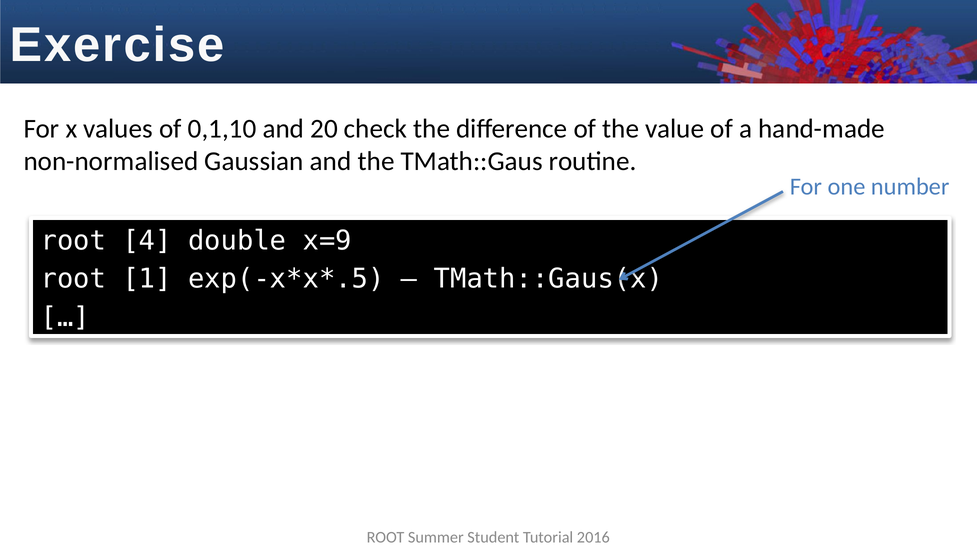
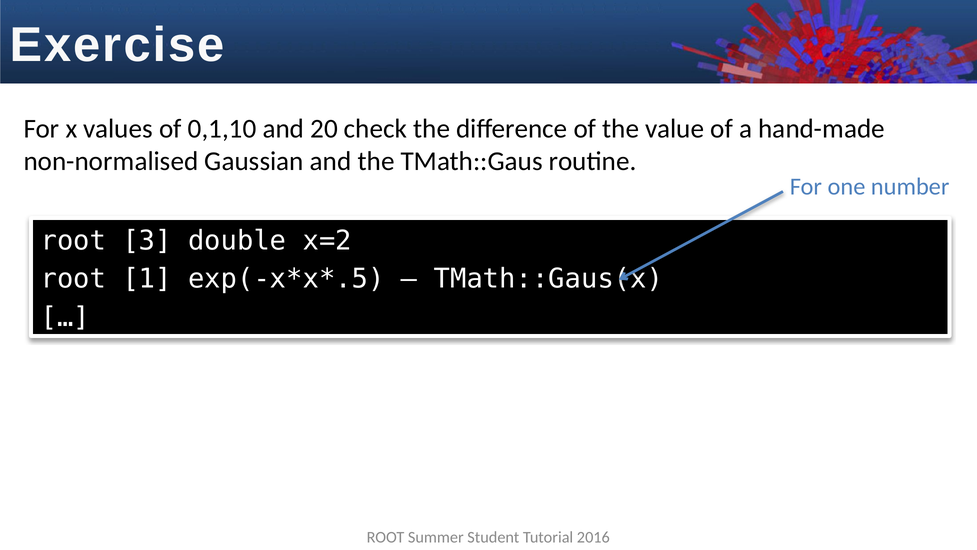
4: 4 -> 3 (147, 241)
x=9: x=9 -> x=2 (327, 241)
